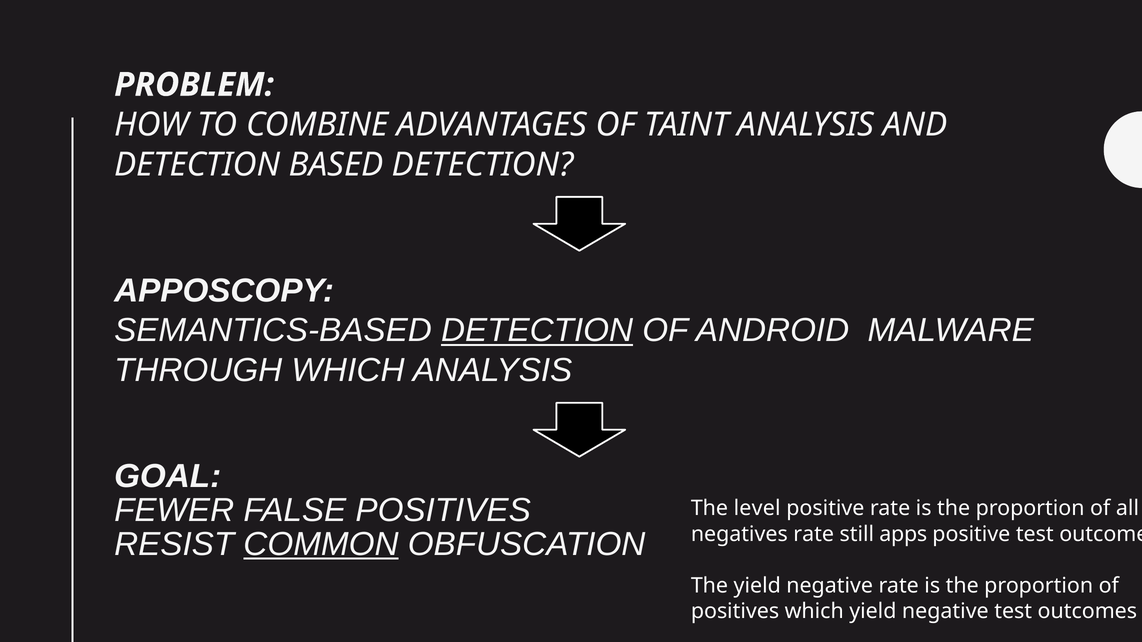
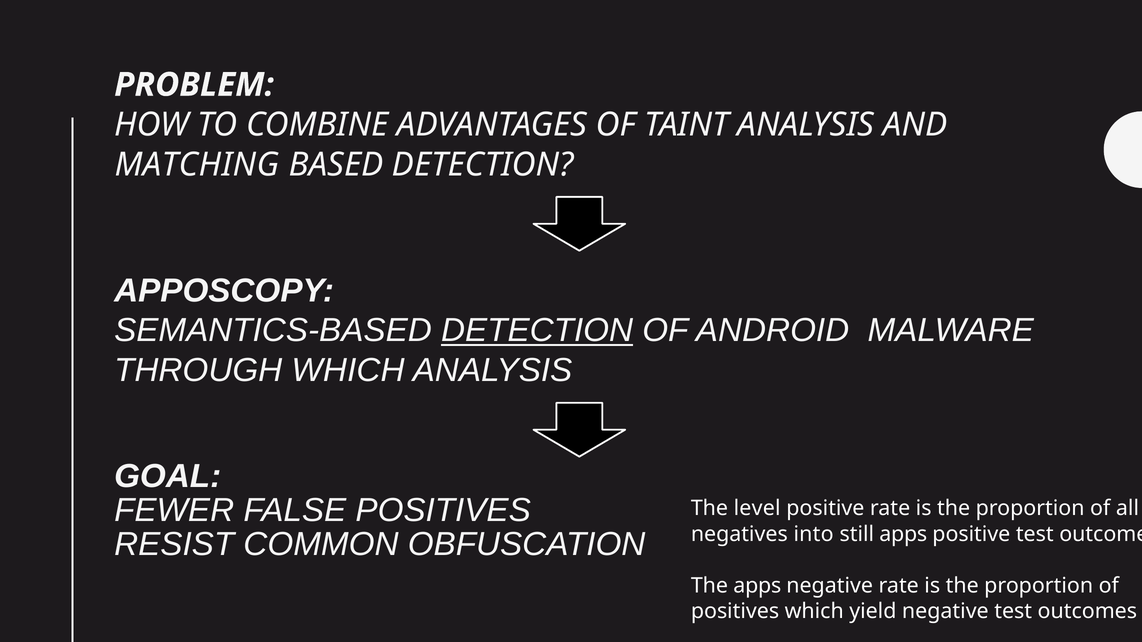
DETECTION: DETECTION -> MATCHING (197, 165)
negatives rate: rate -> into (814, 534)
COMMON underline: present -> none (321, 545)
The yield: yield -> apps (757, 586)
